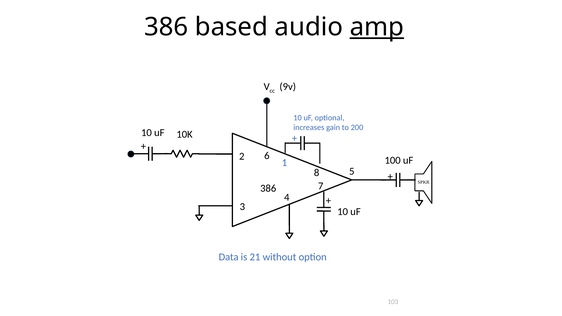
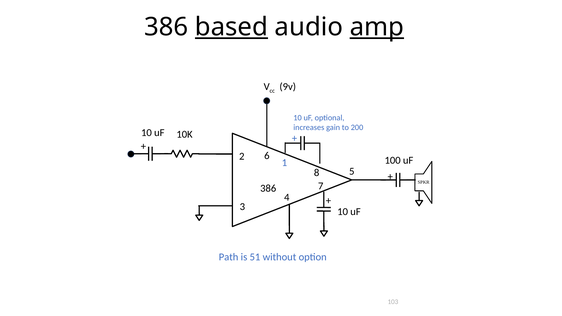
based underline: none -> present (231, 27)
Data: Data -> Path (229, 257)
21: 21 -> 51 (255, 257)
